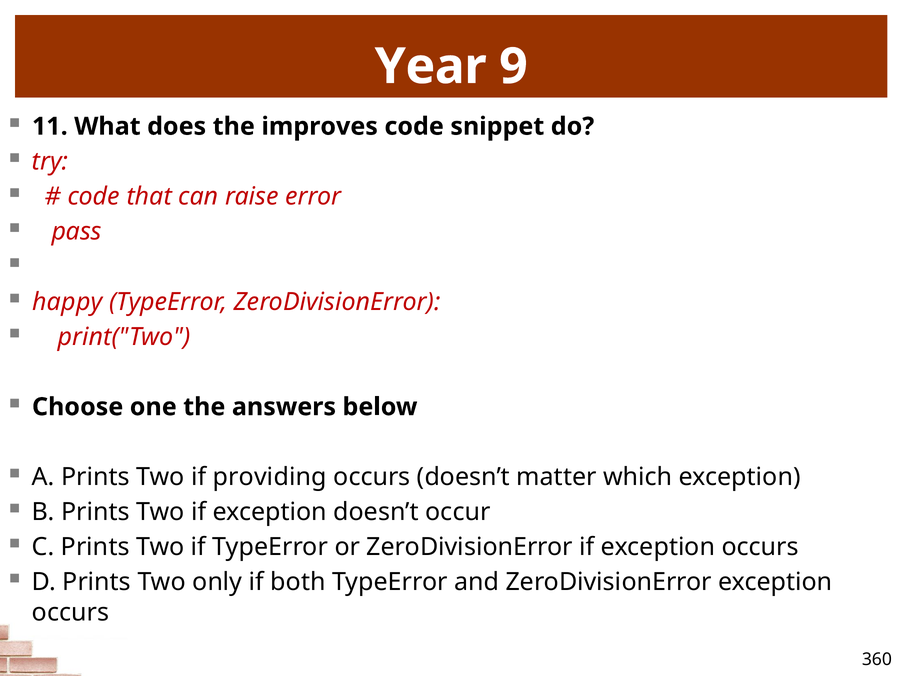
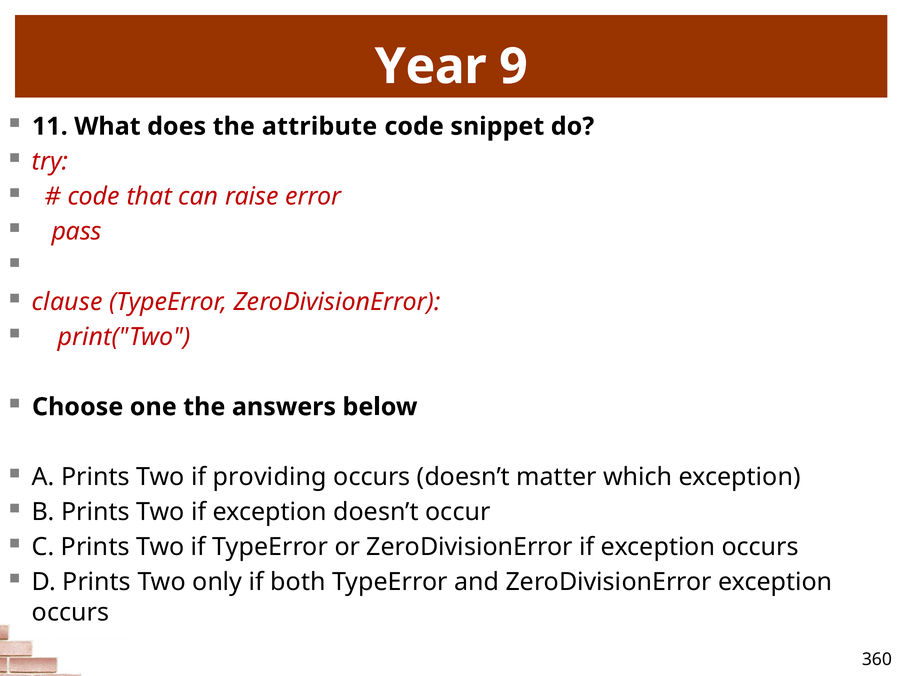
improves: improves -> attribute (320, 126)
happy: happy -> clause (67, 302)
